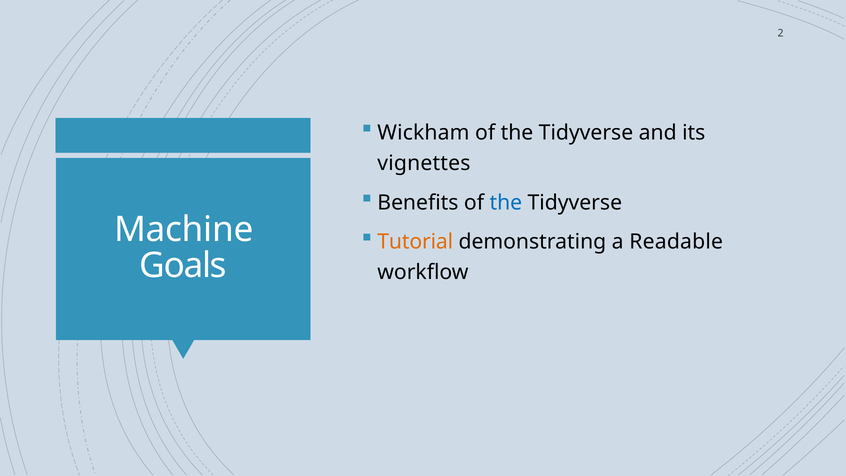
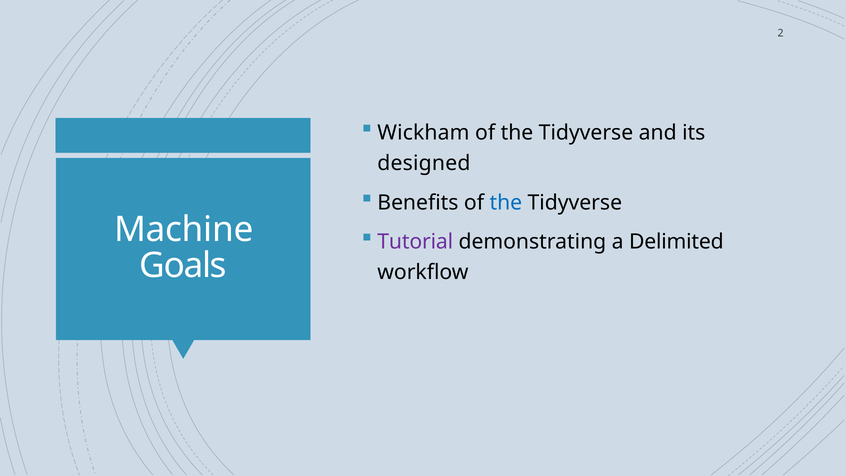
vignettes: vignettes -> designed (424, 163)
Tutorial colour: orange -> purple (415, 242)
Readable: Readable -> Delimited (676, 242)
